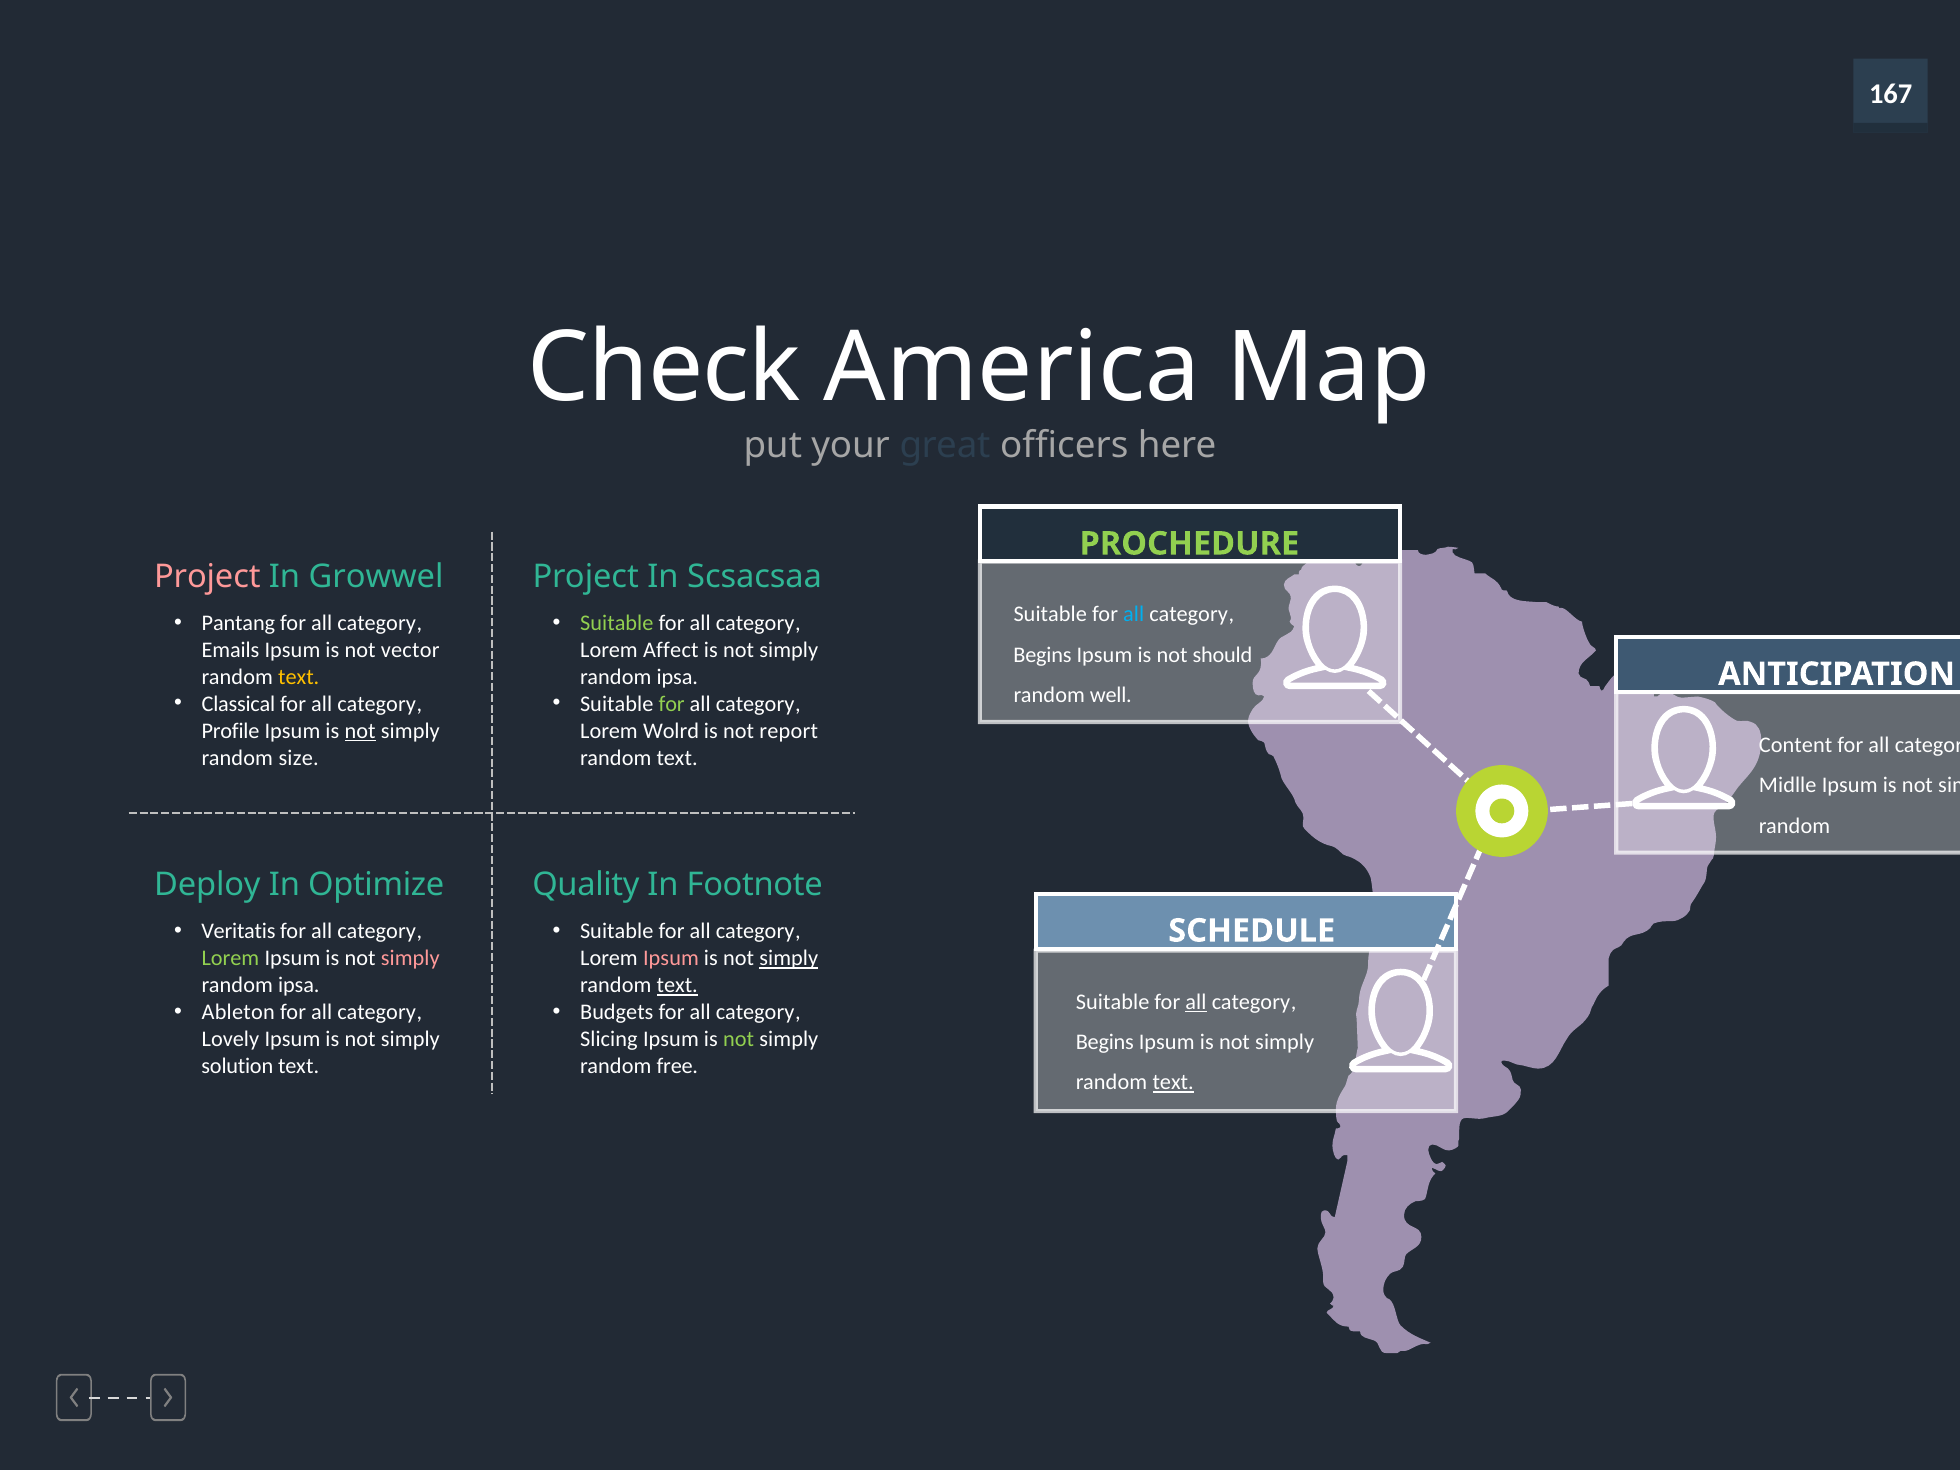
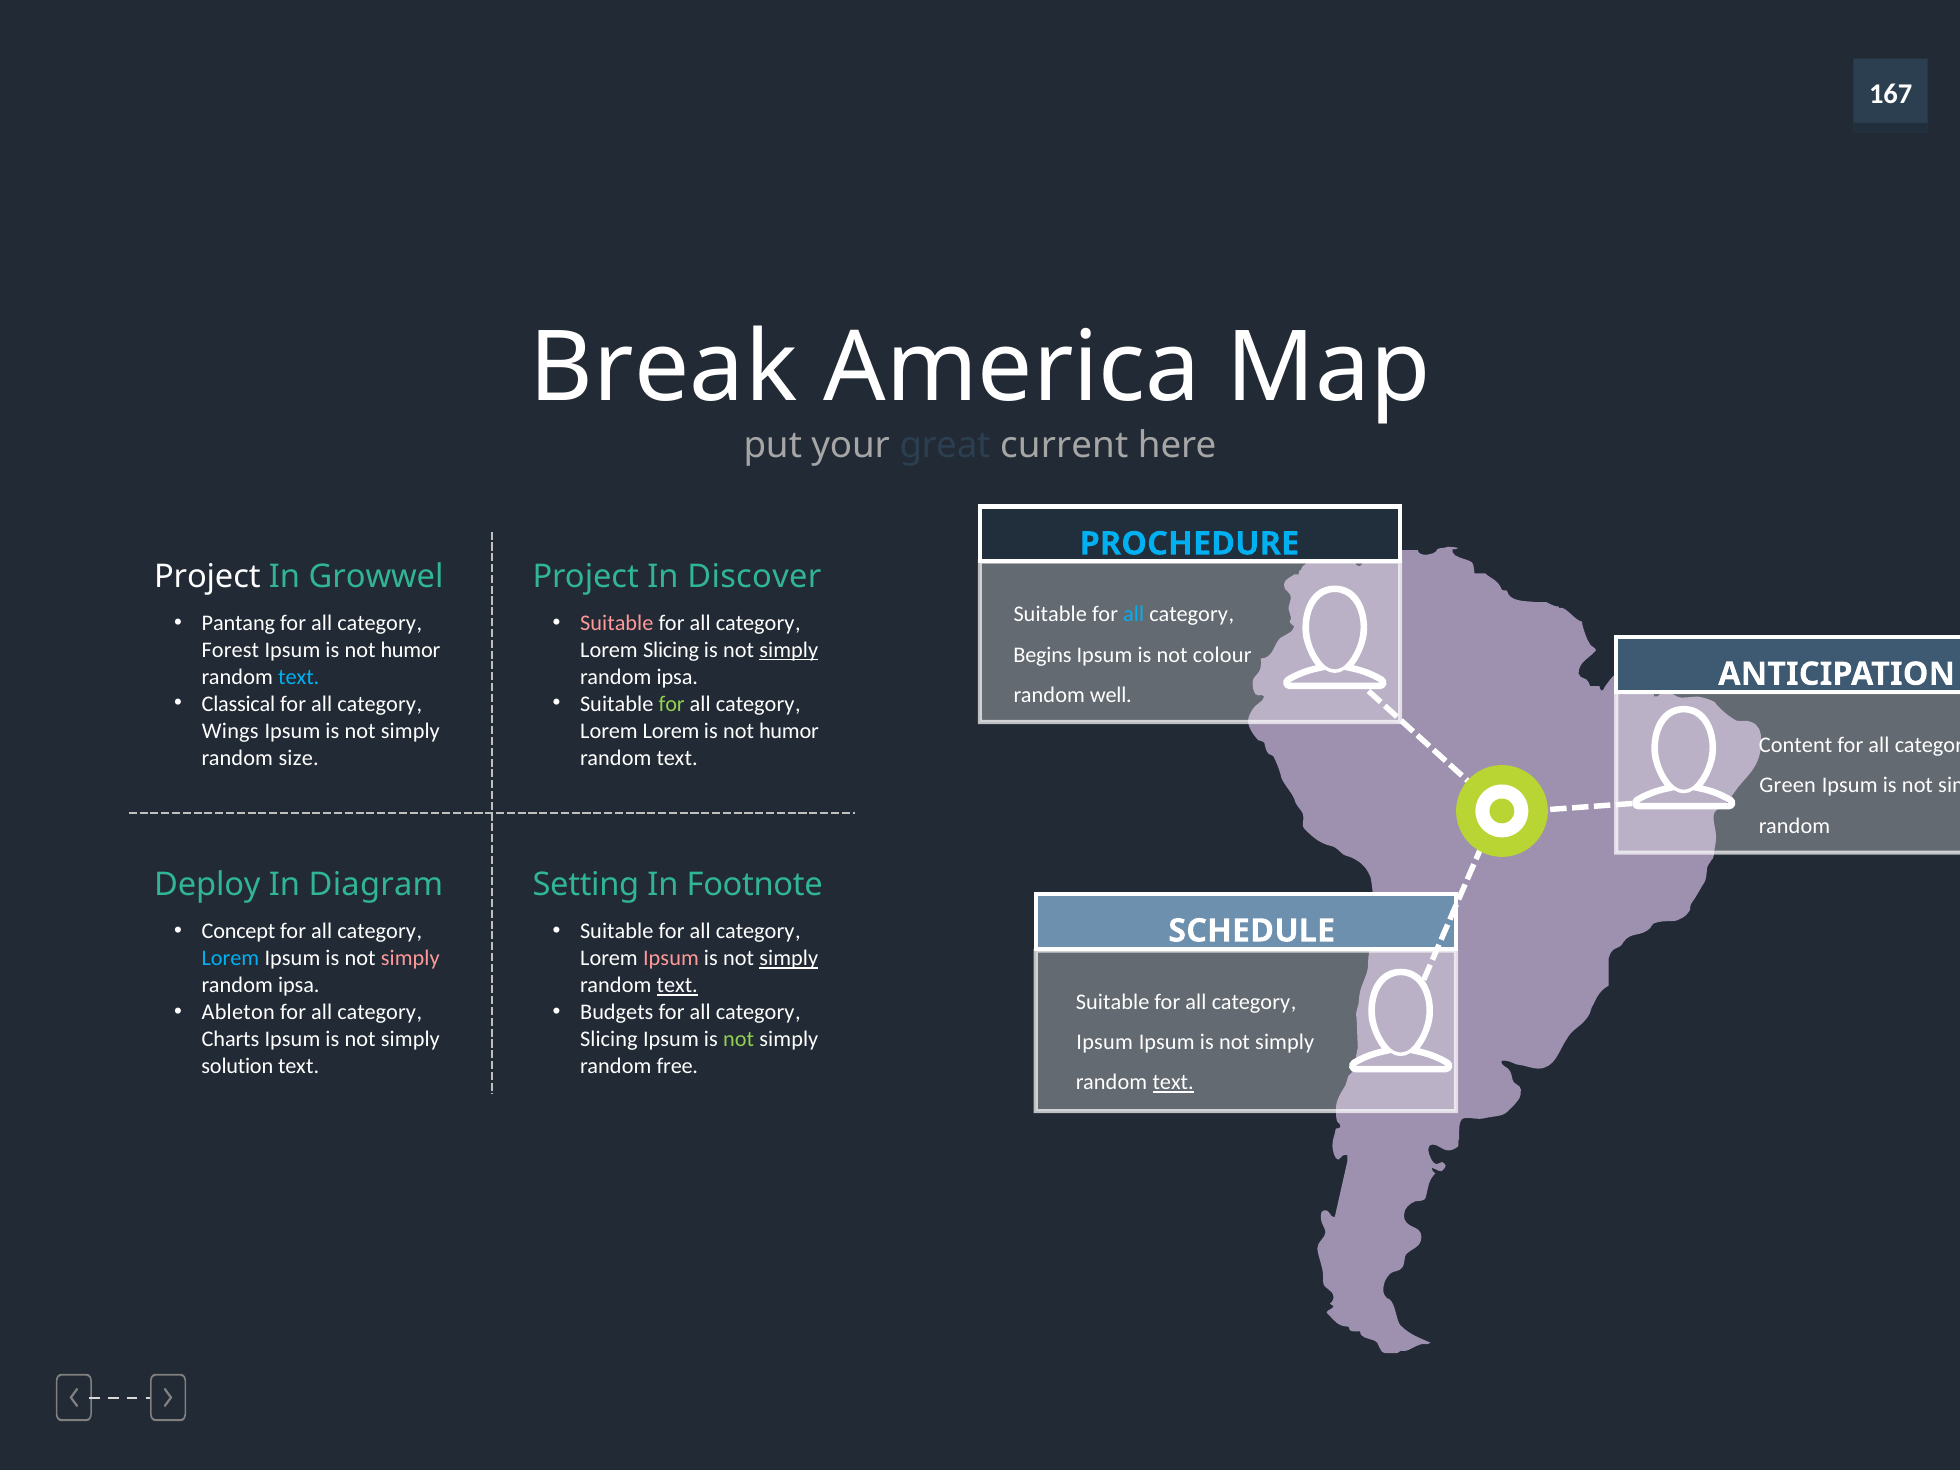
Check: Check -> Break (663, 368)
officers: officers -> current (1064, 446)
PROCHEDURE colour: light green -> light blue (1189, 544)
Project colour: pink -> white (207, 577)
Scsacsaa: Scsacsaa -> Discover (754, 577)
Suitable colour: light green -> pink (617, 623)
Emails: Emails -> Forest (230, 650)
Ipsum is not vector: vector -> humor (410, 650)
Lorem Affect: Affect -> Slicing (671, 650)
simply underline: none -> present (789, 650)
should: should -> colour (1222, 655)
text colour: yellow -> light blue (299, 677)
Profile: Profile -> Wings (230, 731)
not underline: present -> none (360, 731)
Lorem Wolrd: Wolrd -> Lorem (671, 731)
report: report -> humor (789, 731)
Midlle: Midlle -> Green (1788, 785)
Optimize: Optimize -> Diagram (376, 885)
Quality: Quality -> Setting (586, 885)
Veritatis: Veritatis -> Concept (238, 931)
Lorem colour: light green -> light blue (230, 958)
all underline: present -> none (1196, 1002)
Lovely: Lovely -> Charts (230, 1039)
Begins: Begins -> Ipsum (1105, 1042)
